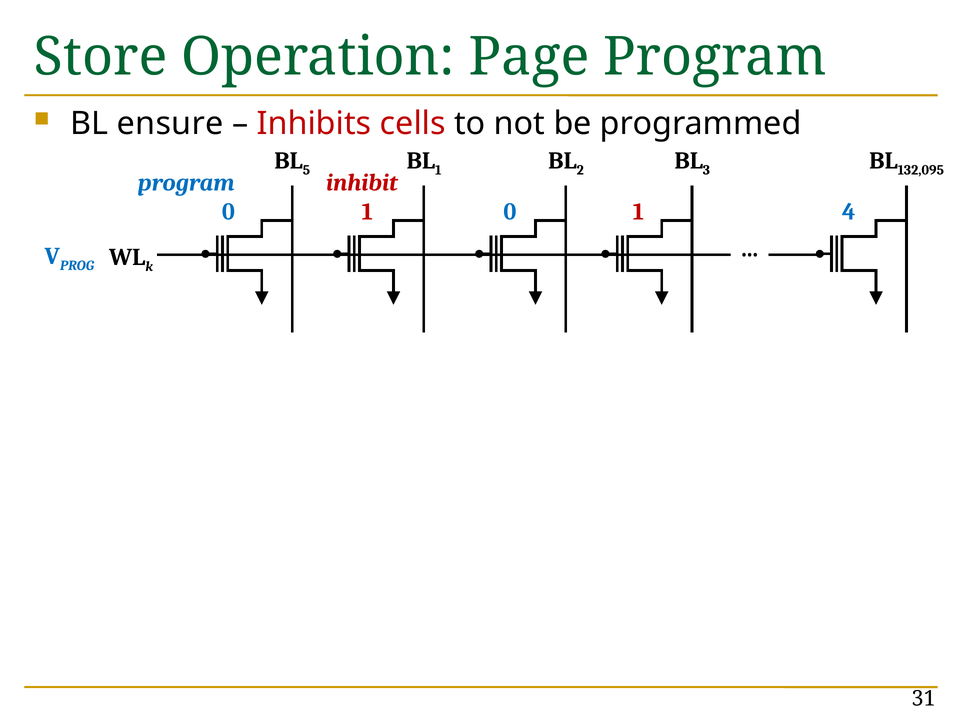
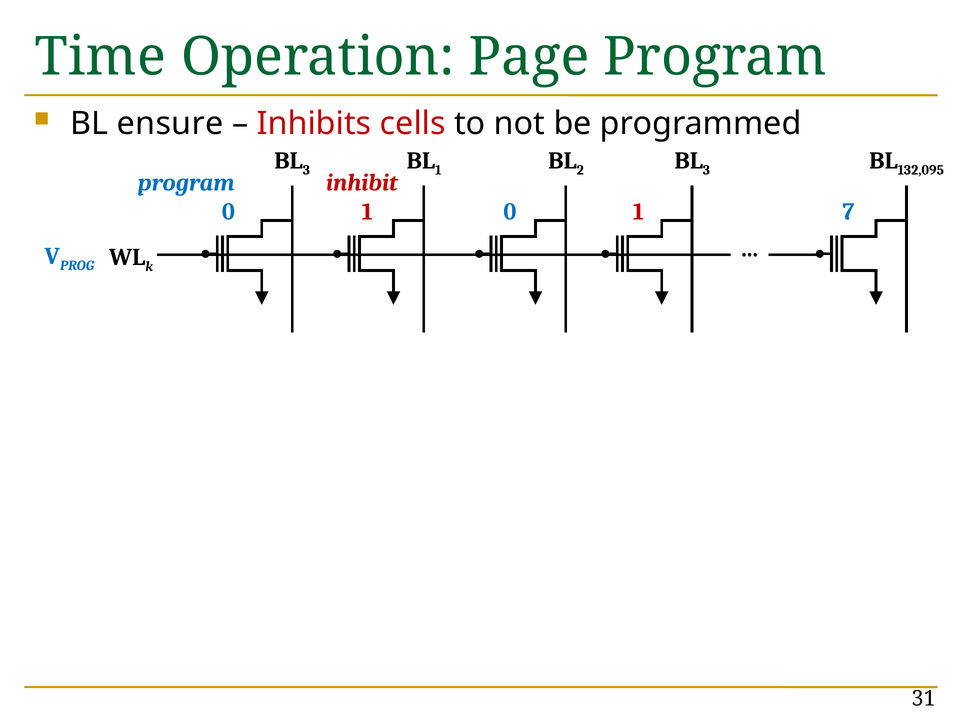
Store: Store -> Time (100, 57)
5: 5 -> 3 (306, 170)
4: 4 -> 7 (848, 212)
